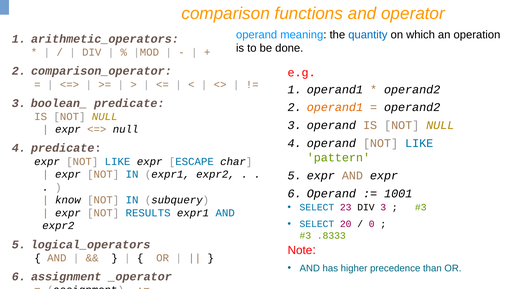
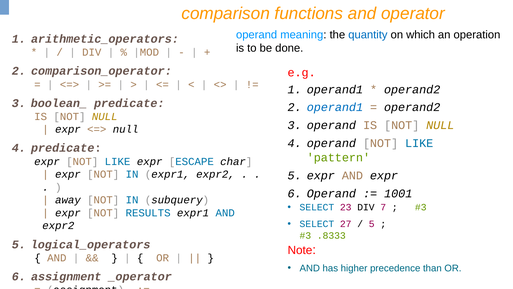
operand1 colour: orange -> blue (335, 107)
know: know -> away (68, 200)
DIV 3: 3 -> 7 (383, 207)
20: 20 -> 27 (346, 224)
0: 0 -> 5 (372, 224)
